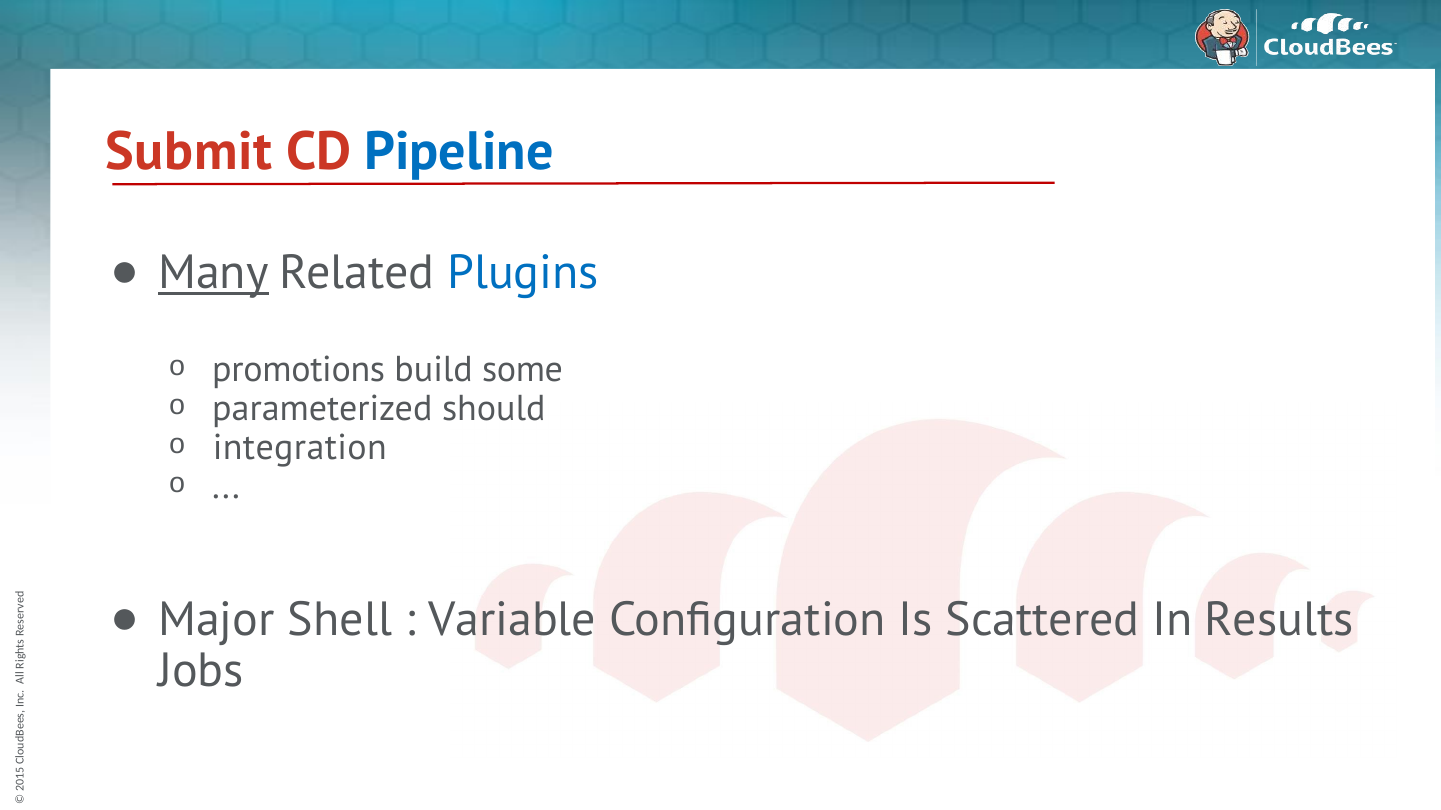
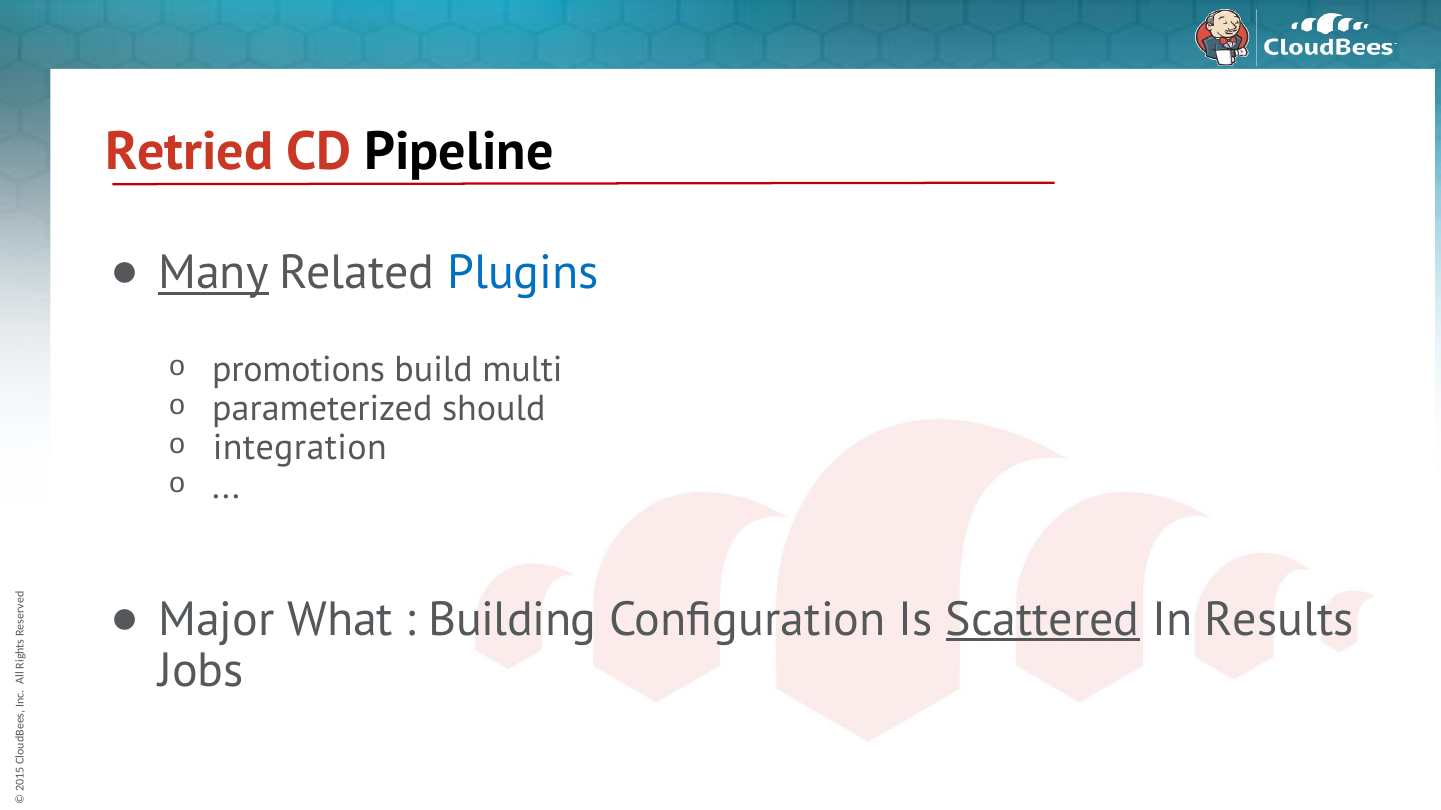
Submit: Submit -> Retried (189, 152)
Pipeline colour: blue -> black (459, 152)
some: some -> multi (522, 370)
Shell: Shell -> What (340, 620)
Variable: Variable -> Building (513, 620)
Scattered underline: none -> present (1043, 620)
